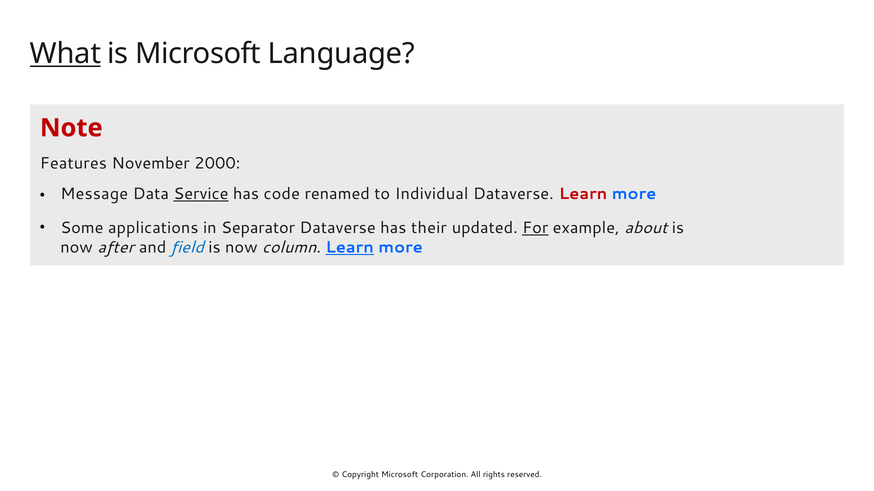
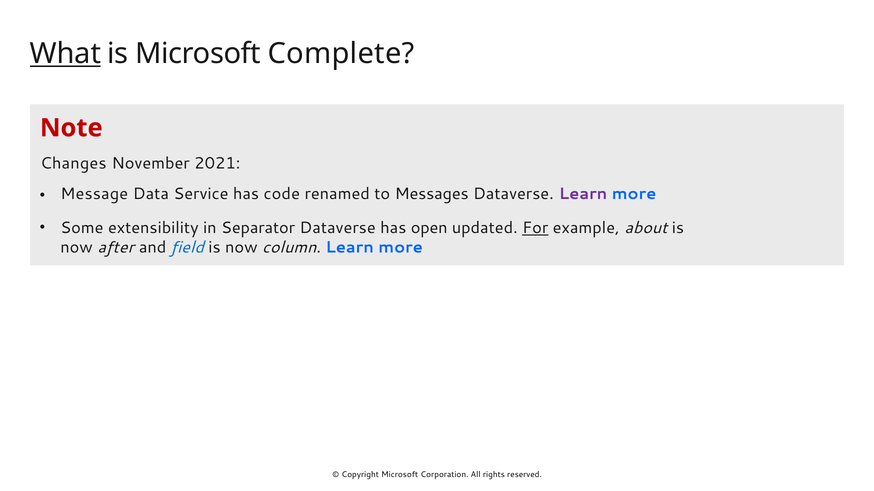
Language: Language -> Complete (341, 54)
Features: Features -> Changes (73, 163)
2000: 2000 -> 2021 (217, 163)
Service underline: present -> none (201, 194)
Individual: Individual -> Messages (432, 194)
Learn colour: red -> purple (583, 194)
applications: applications -> extensibility (153, 228)
their: their -> open (429, 228)
Learn underline: present -> none (350, 248)
